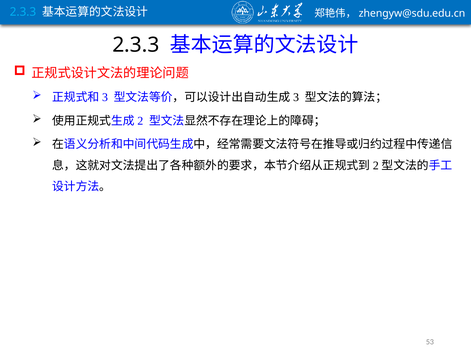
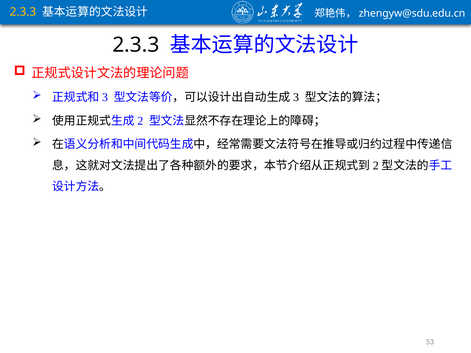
2.3.3 colour: light blue -> yellow (23, 12)
